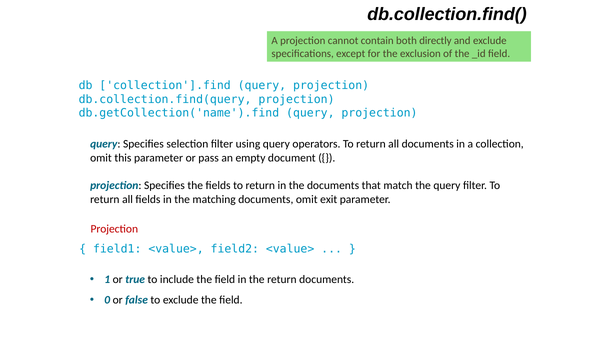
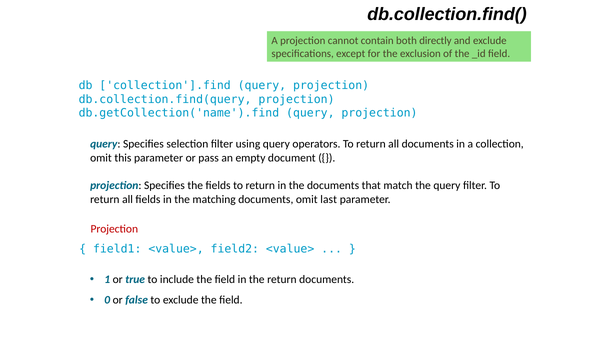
exit: exit -> last (329, 199)
